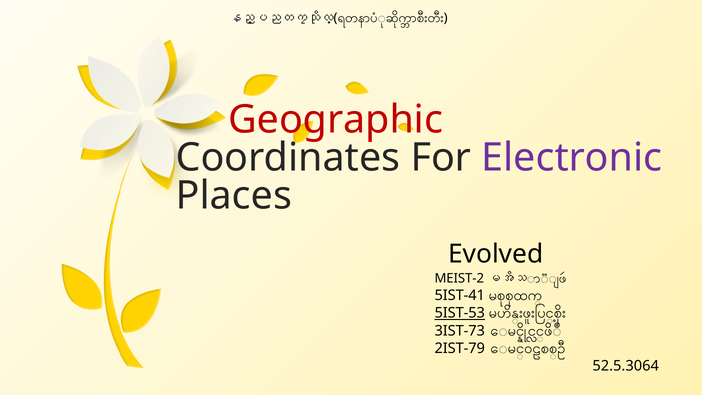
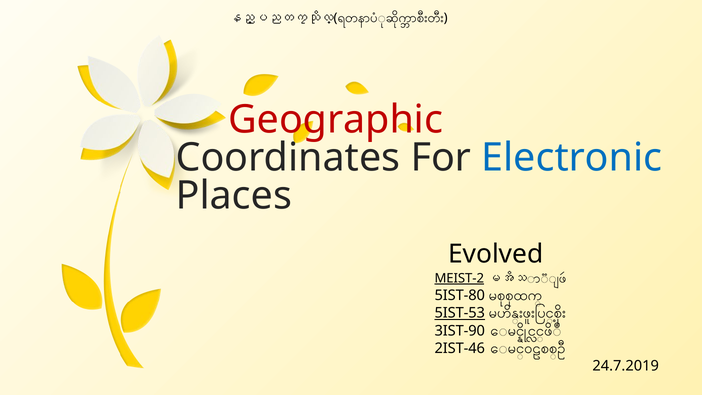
Electronic colour: purple -> blue (572, 158)
MEIST-2 underline: none -> present (459, 278)
5IST-41: 5IST-41 -> 5IST-80 (460, 295)
3IST-73: 3IST-73 -> 3IST-90 (460, 331)
2IST-79: 2IST-79 -> 2IST-46 (460, 348)
52.5.3064: 52.5.3064 -> 24.7.2019 (626, 366)
